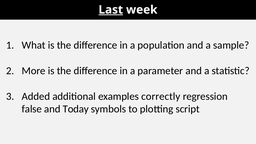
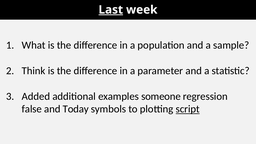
More: More -> Think (34, 71)
correctly: correctly -> someone (161, 96)
script underline: none -> present (188, 109)
